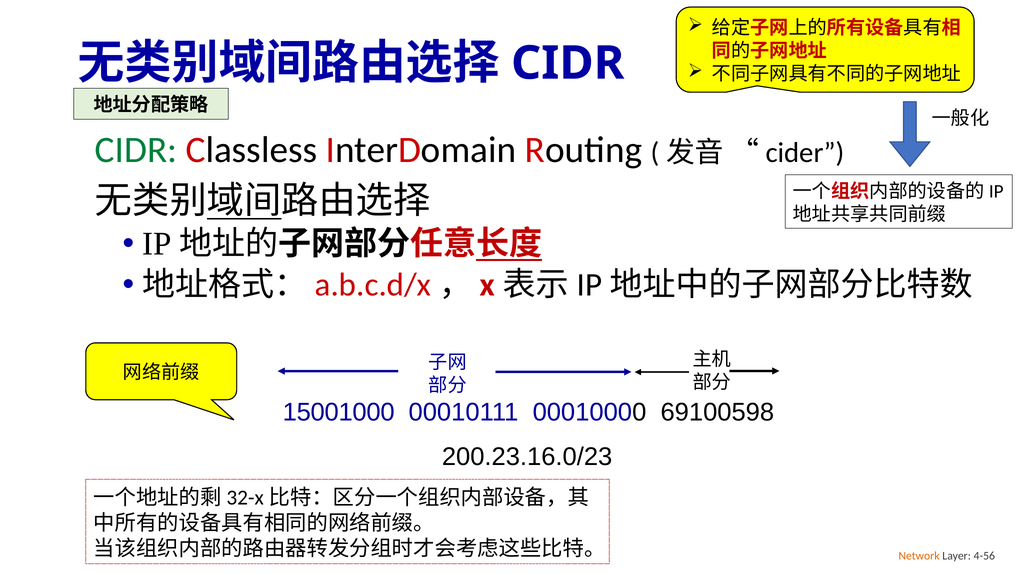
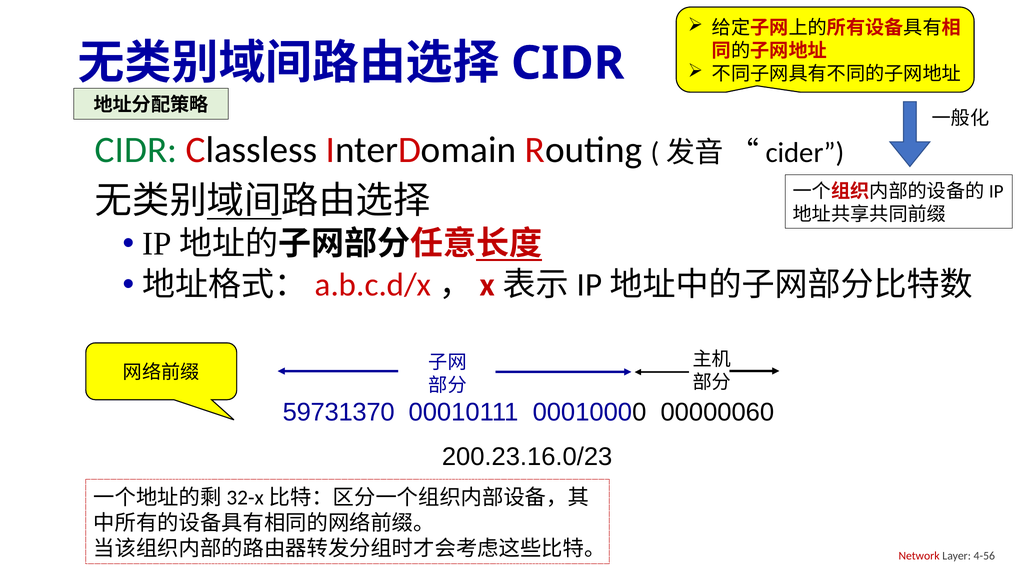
15001000: 15001000 -> 59731370 (339, 412)
69100598: 69100598 -> 00000060 (717, 412)
Network colour: orange -> red (919, 556)
